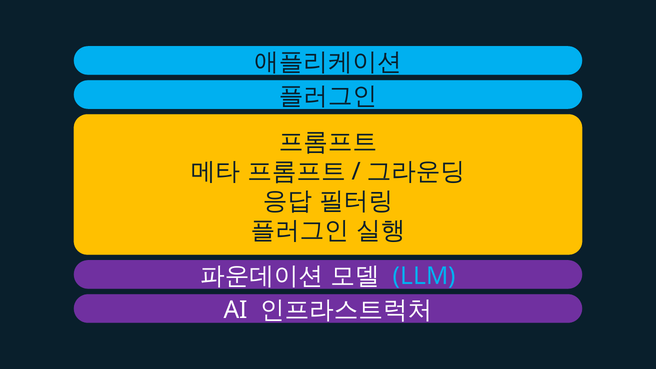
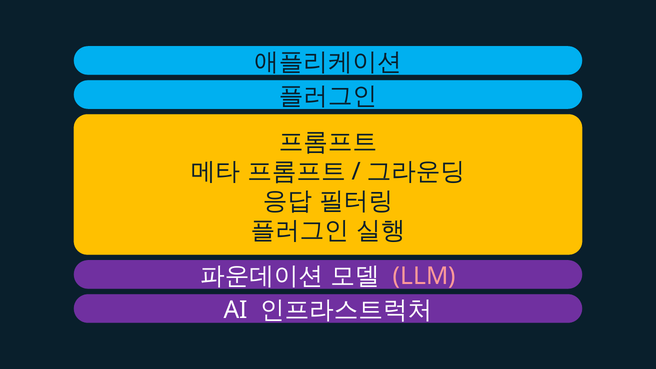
LLM colour: light blue -> pink (424, 276)
